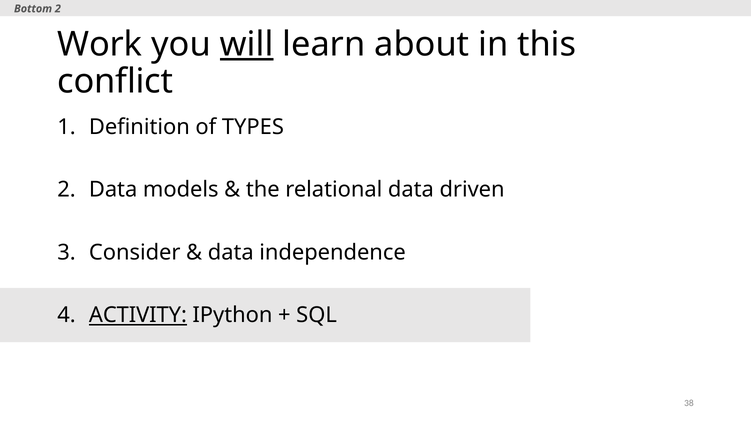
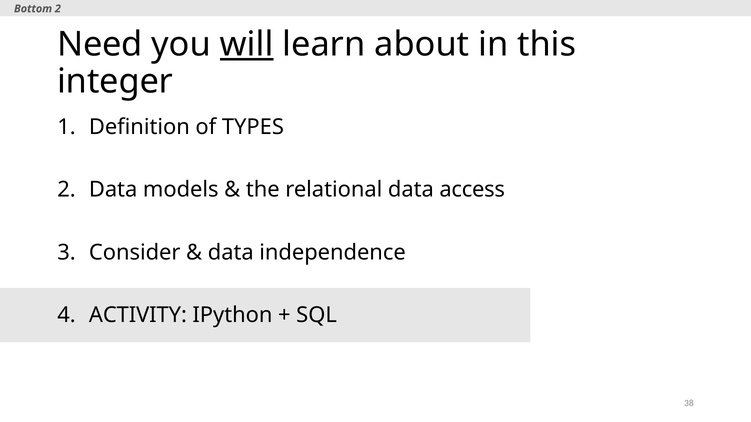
Work: Work -> Need (100, 45)
conflict: conflict -> integer (115, 82)
driven: driven -> access (472, 190)
ACTIVITY underline: present -> none (138, 316)
